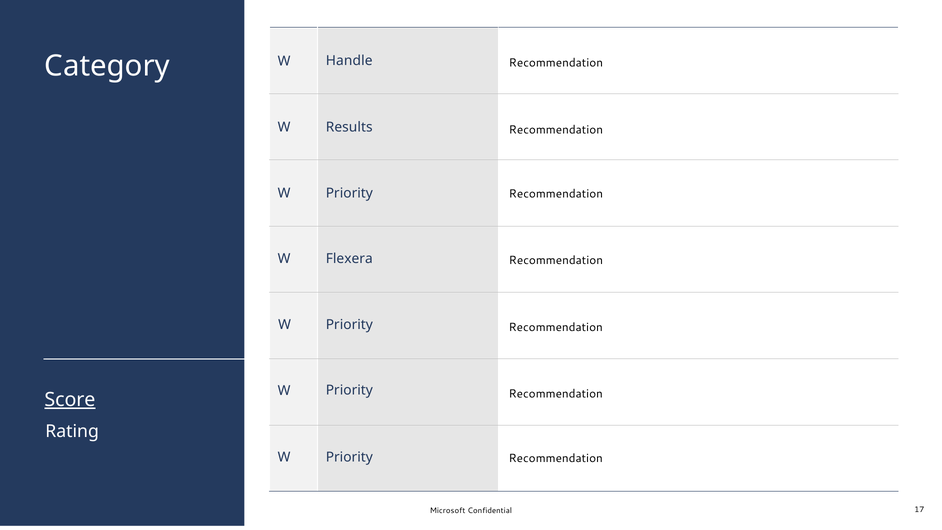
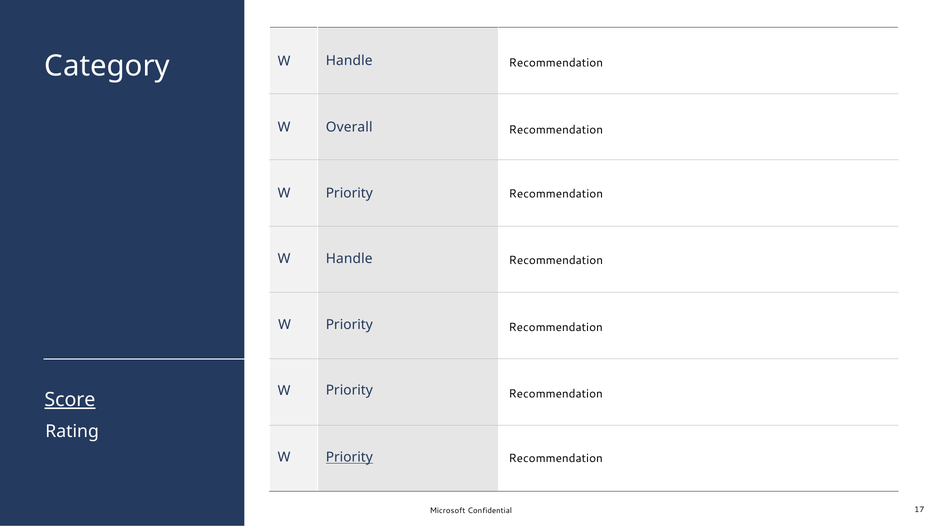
Results: Results -> Overall (349, 127)
Flexera: Flexera -> Handle (349, 259)
Priority underline: none -> present (349, 457)
